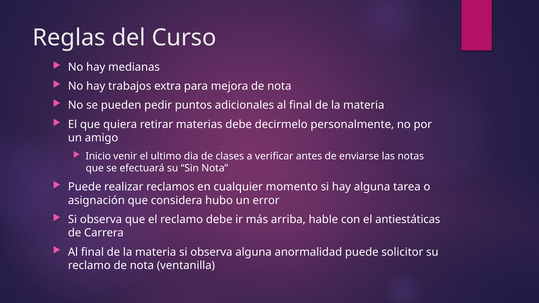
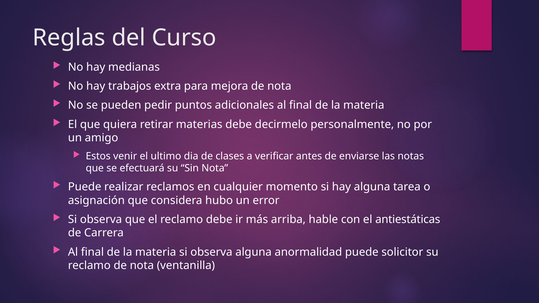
Inicio: Inicio -> Estos (98, 156)
